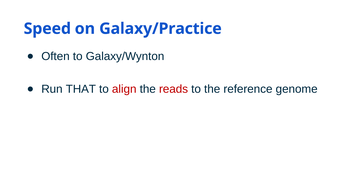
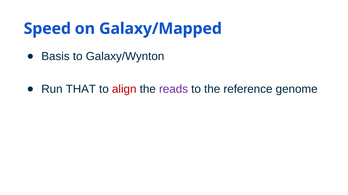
Galaxy/Practice: Galaxy/Practice -> Galaxy/Mapped (160, 29)
Often: Often -> Basis (56, 57)
reads colour: red -> purple (174, 89)
